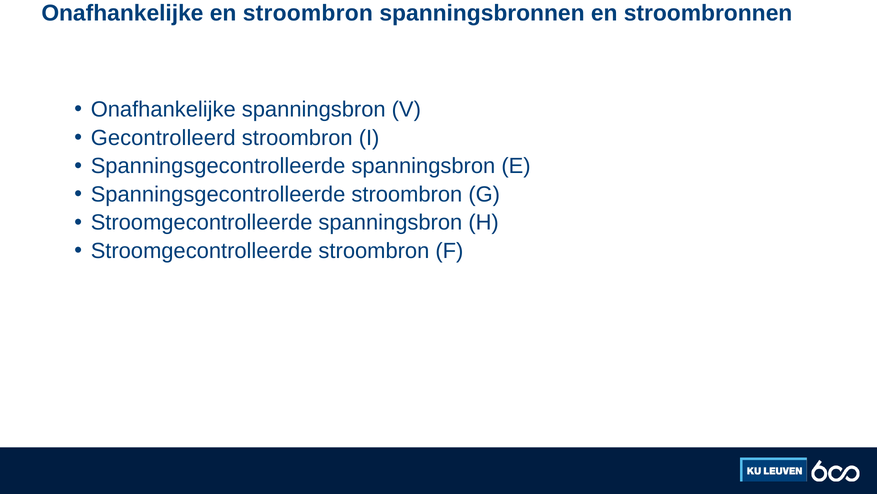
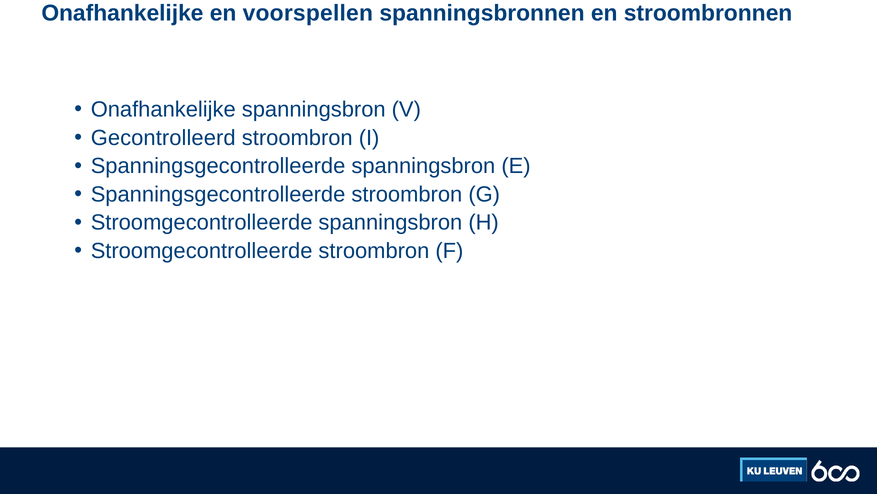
en stroombron: stroombron -> voorspellen (308, 13)
